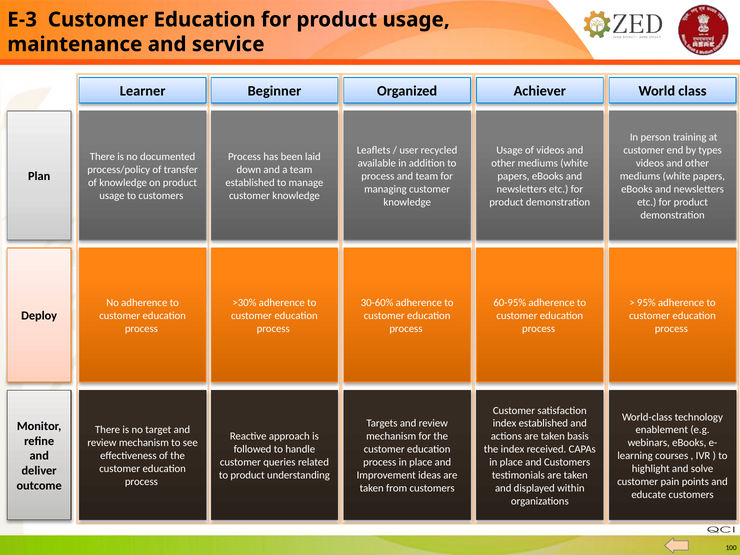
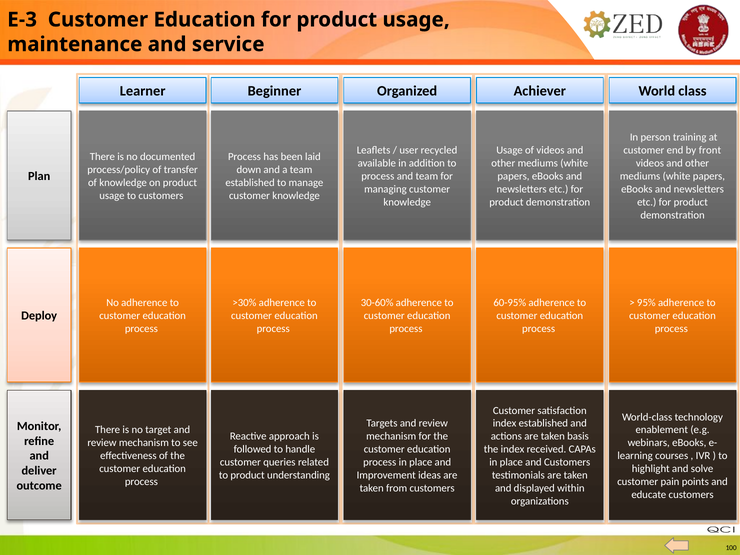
types: types -> front (710, 150)
